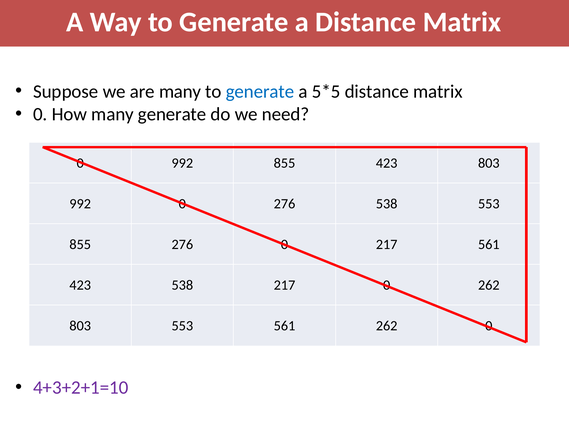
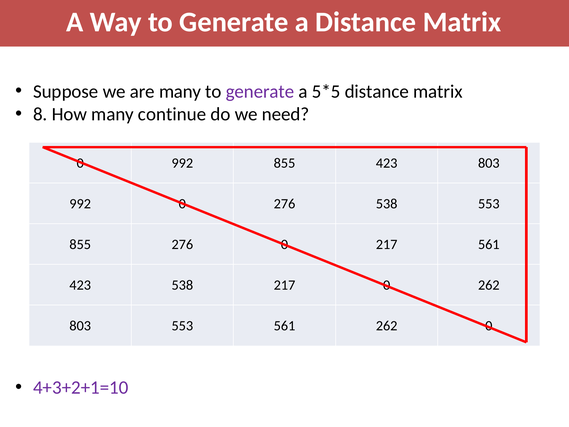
generate colour: blue -> purple (260, 91)
0: 0 -> 8 (40, 114)
many generate: generate -> continue (172, 114)
